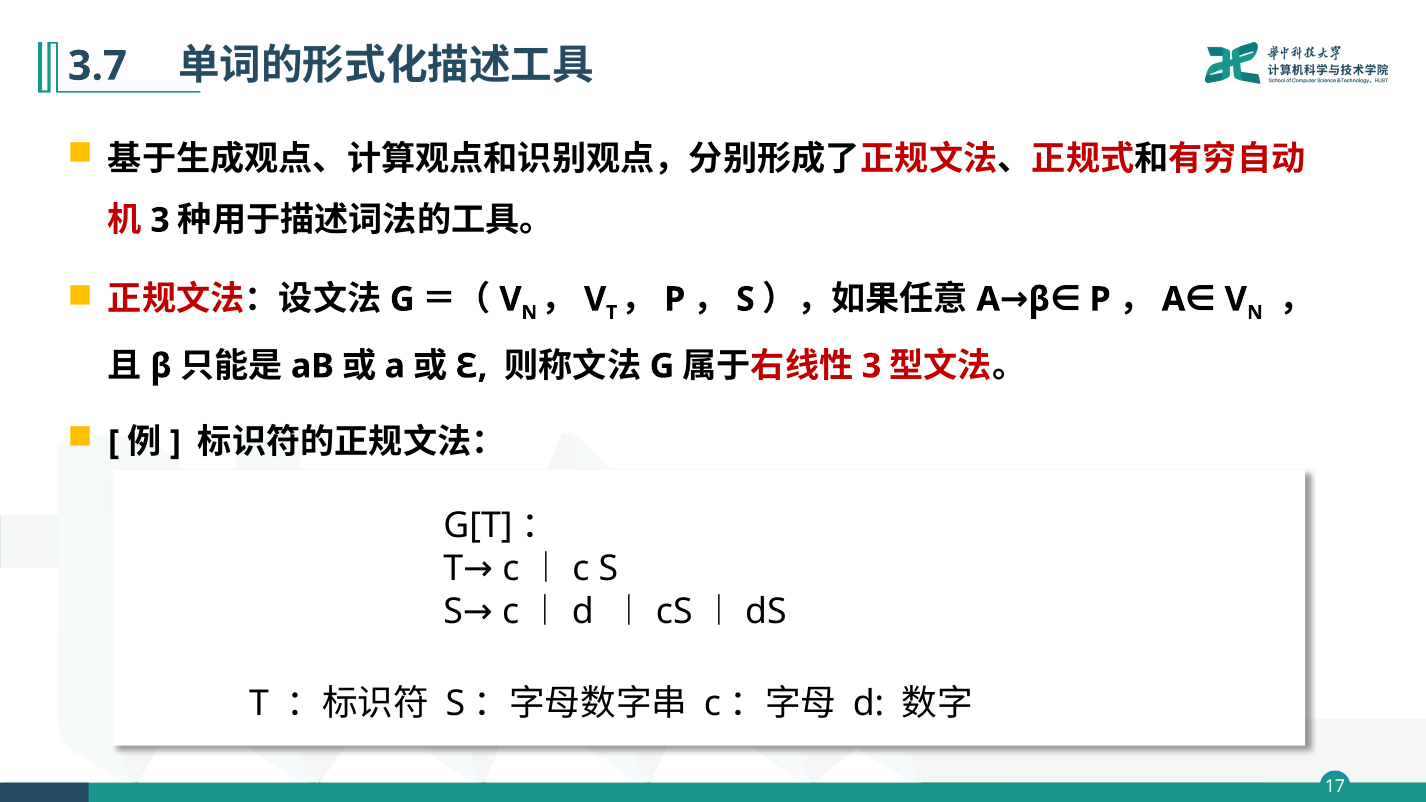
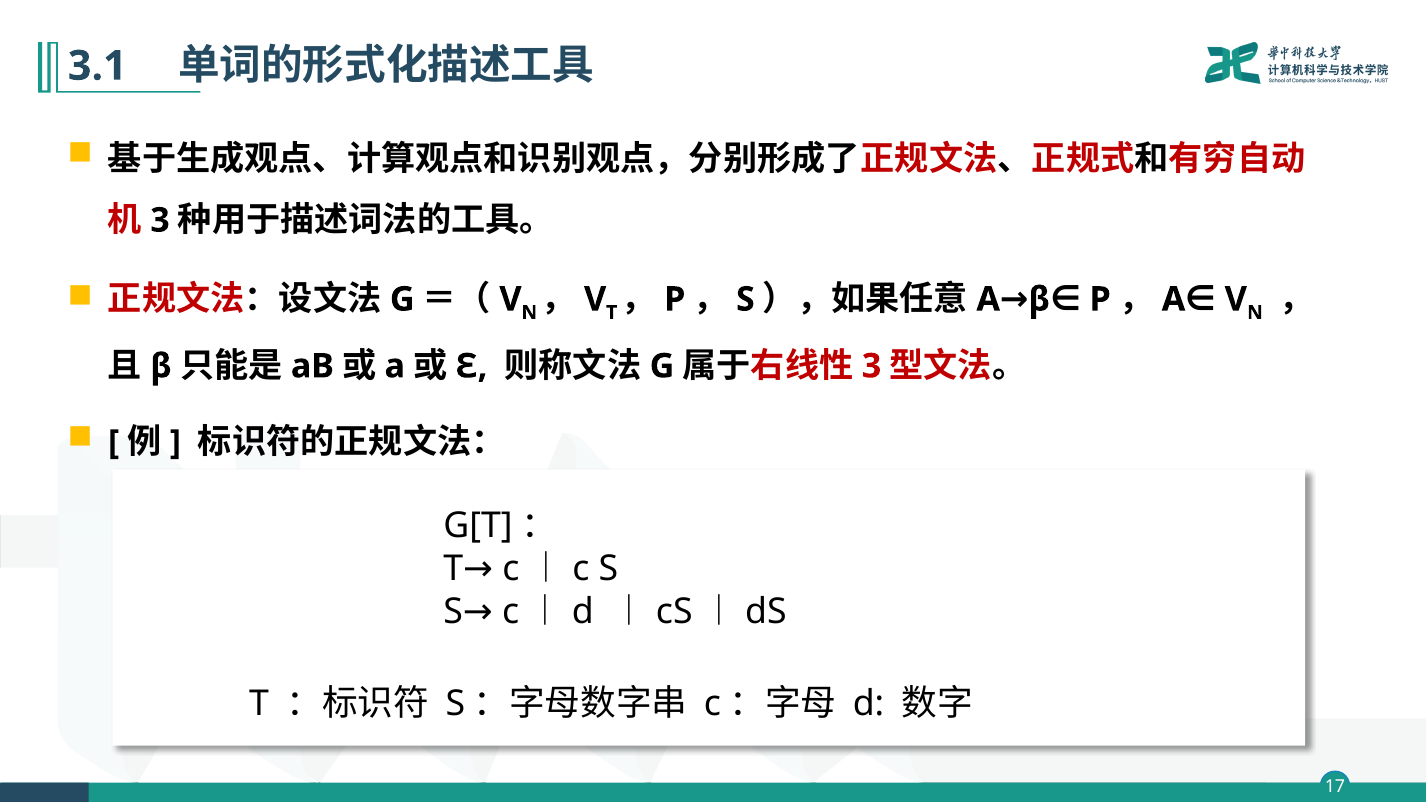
3.7: 3.7 -> 3.1 (97, 66)
